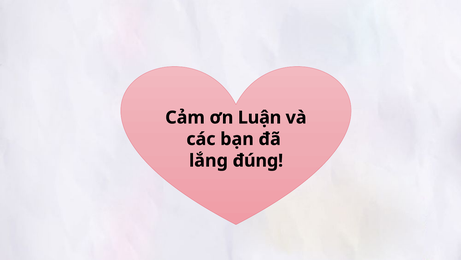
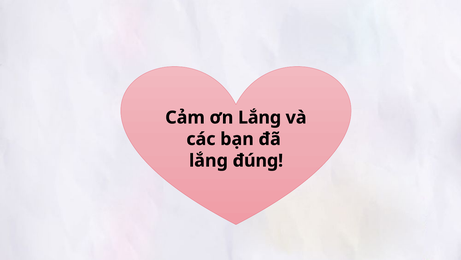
ơn Luận: Luận -> Lắng (260, 117)
